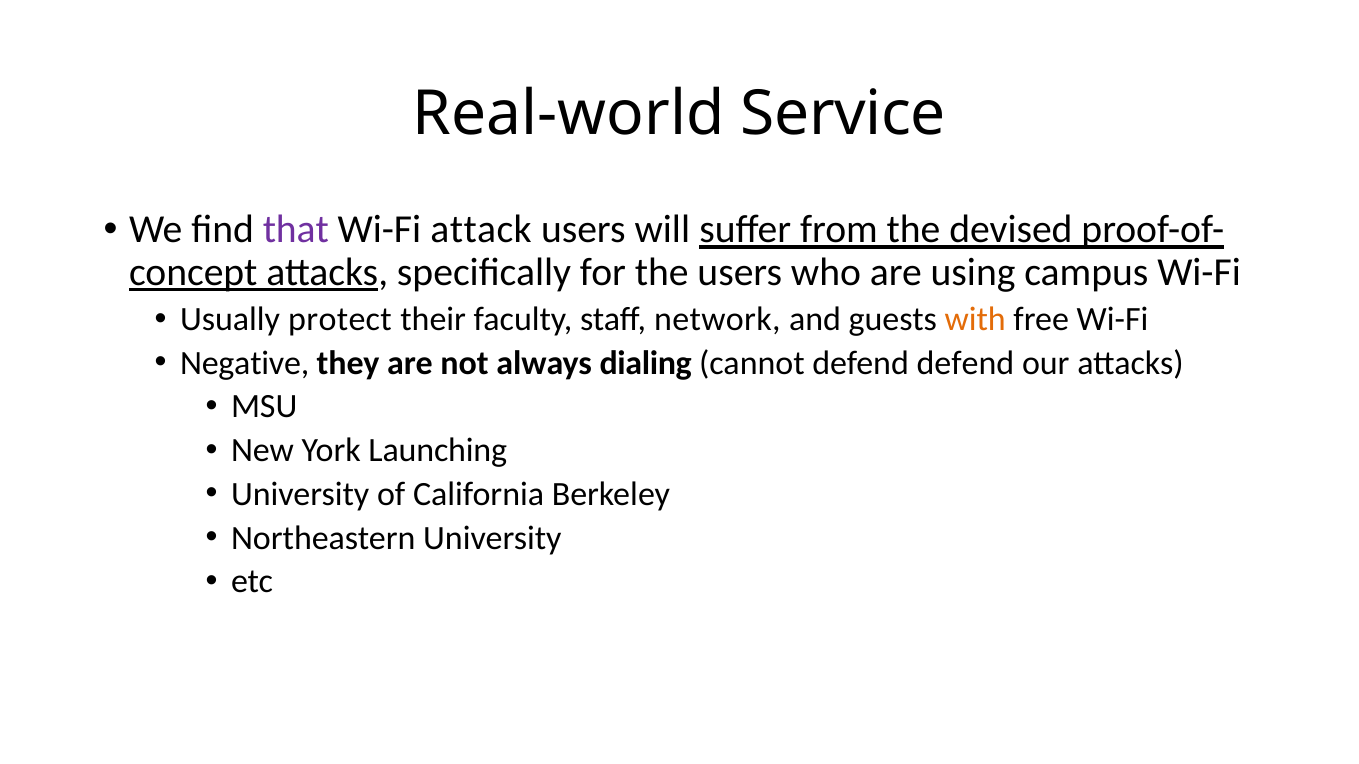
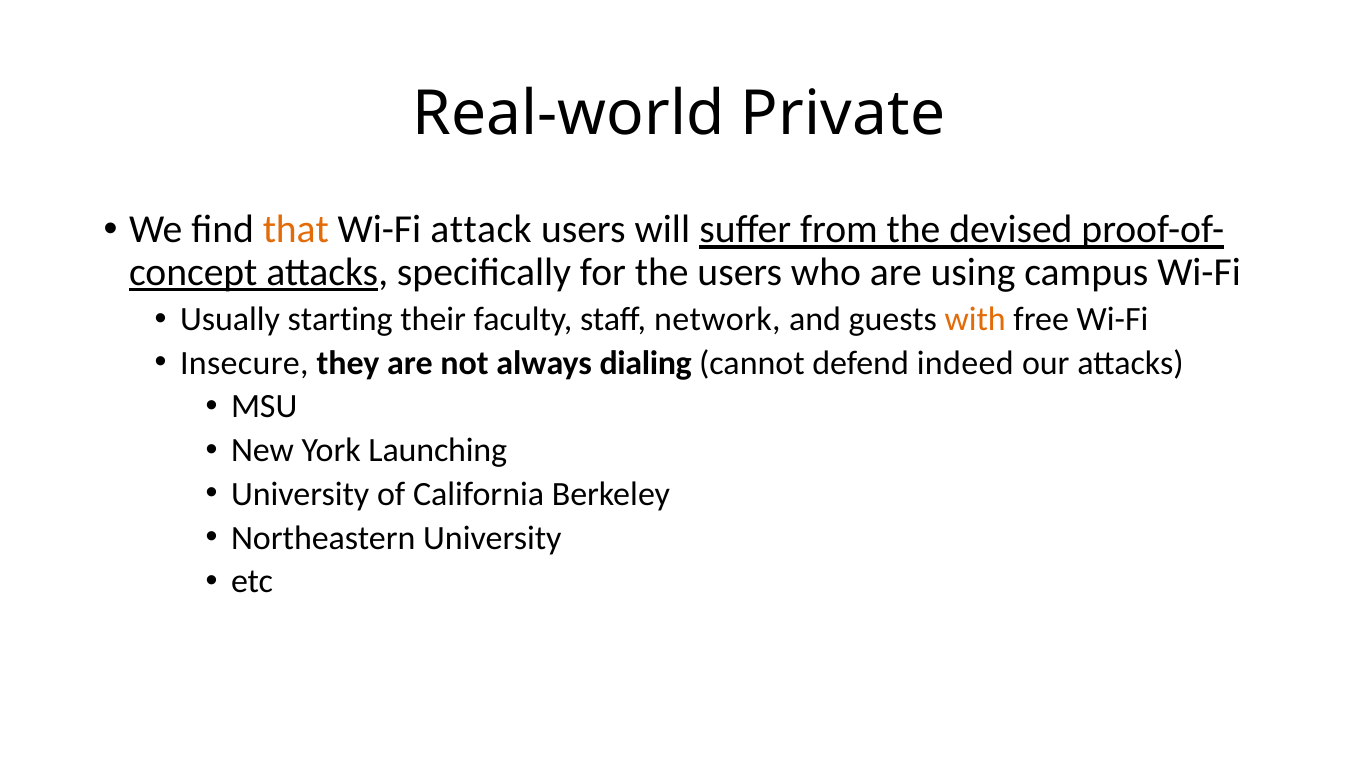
Service: Service -> Private (843, 114)
that colour: purple -> orange (296, 230)
protect: protect -> starting (340, 319)
Negative: Negative -> Insecure (244, 363)
defend defend: defend -> indeed (965, 363)
